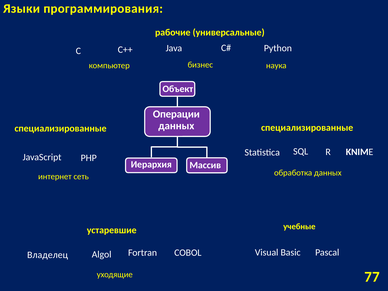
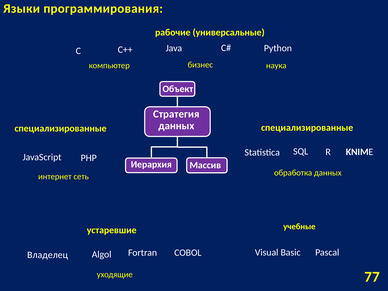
Операции: Операции -> Стратегия (176, 114)
